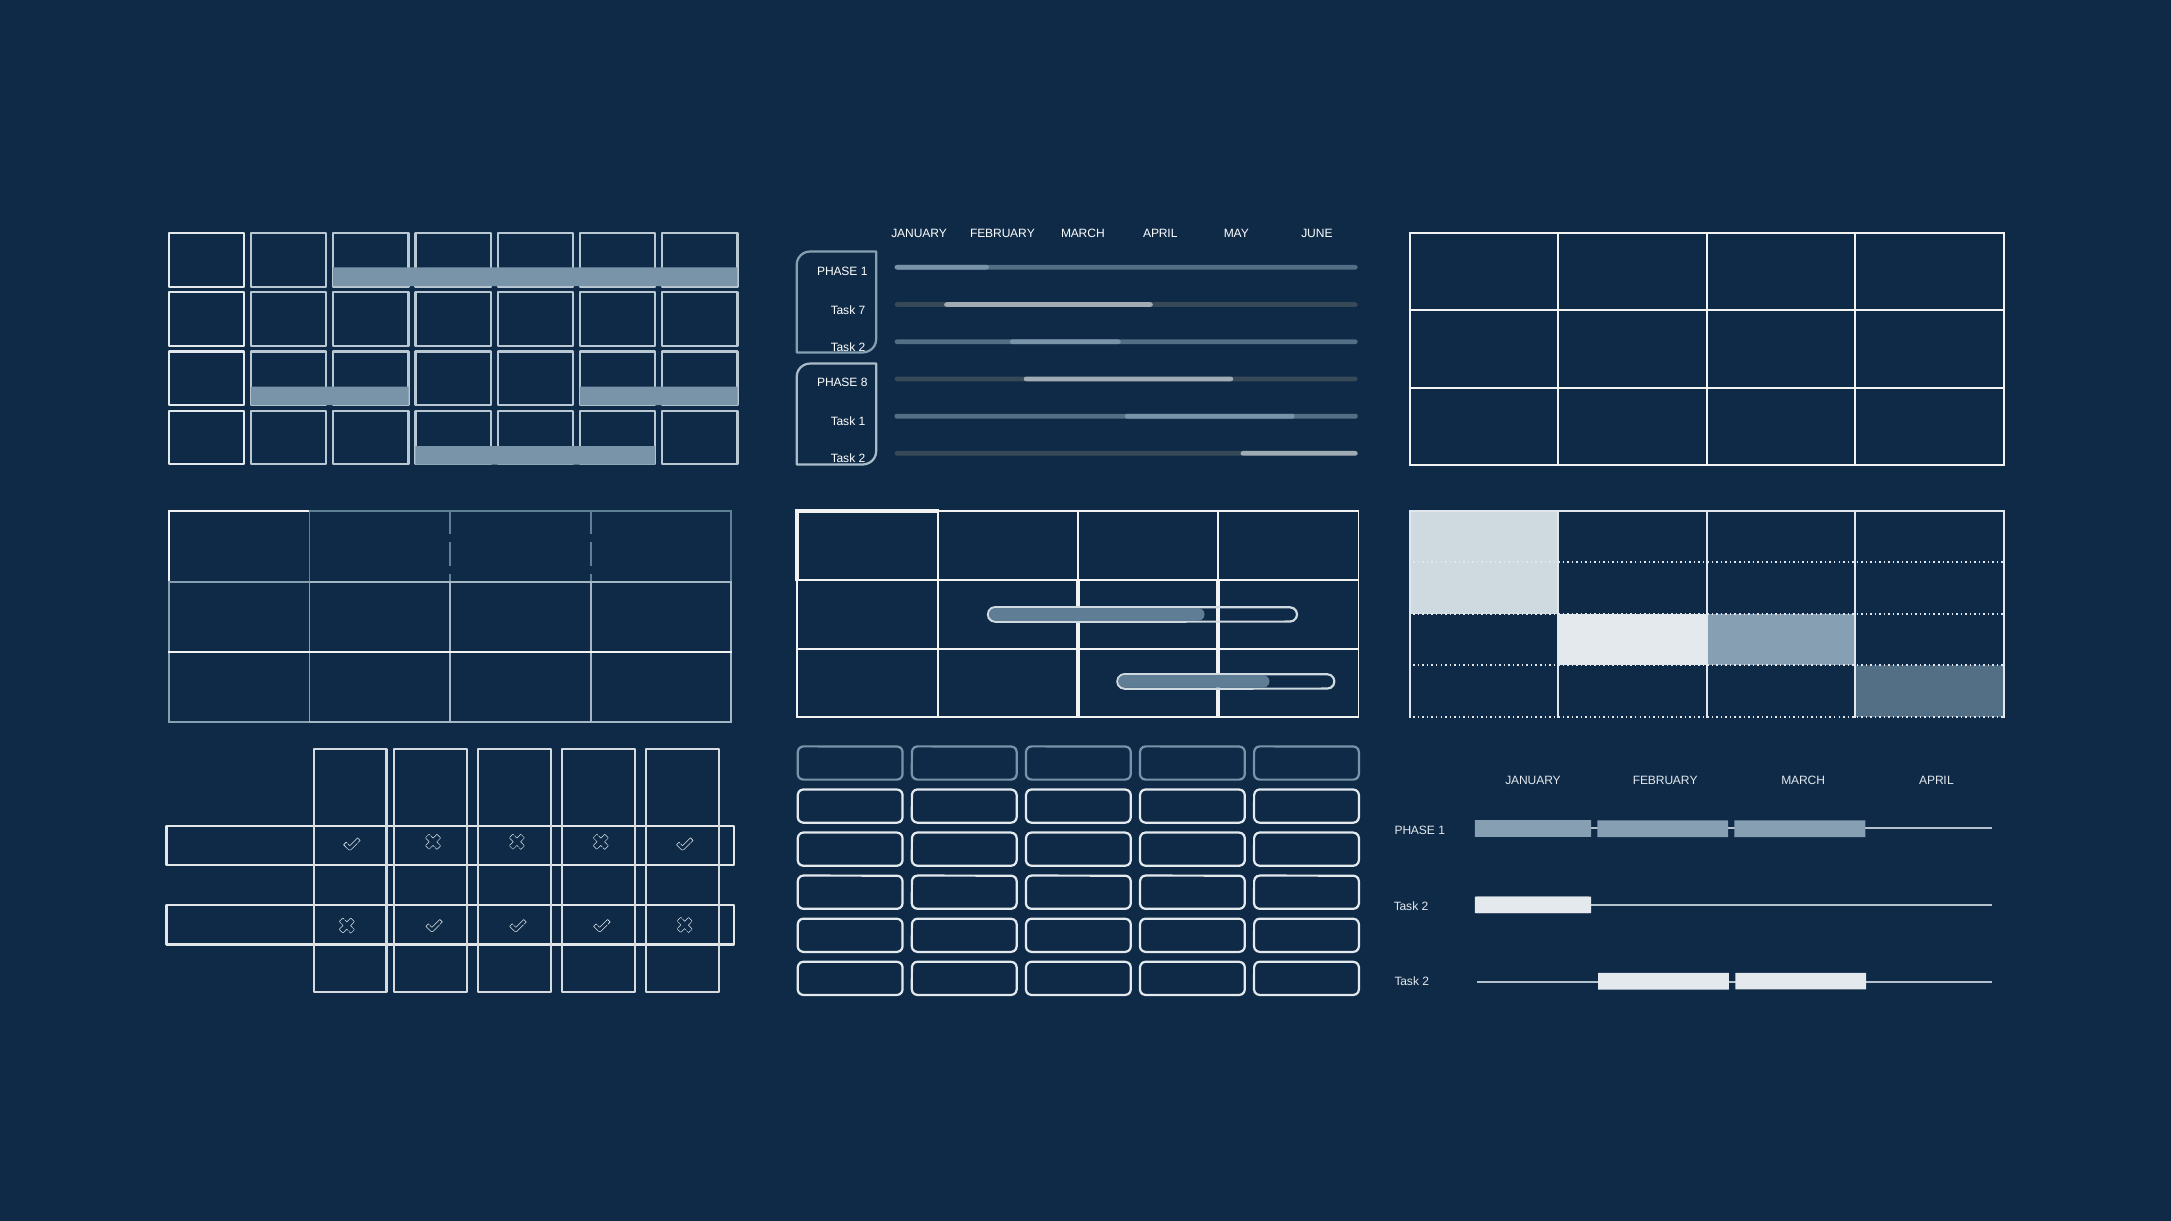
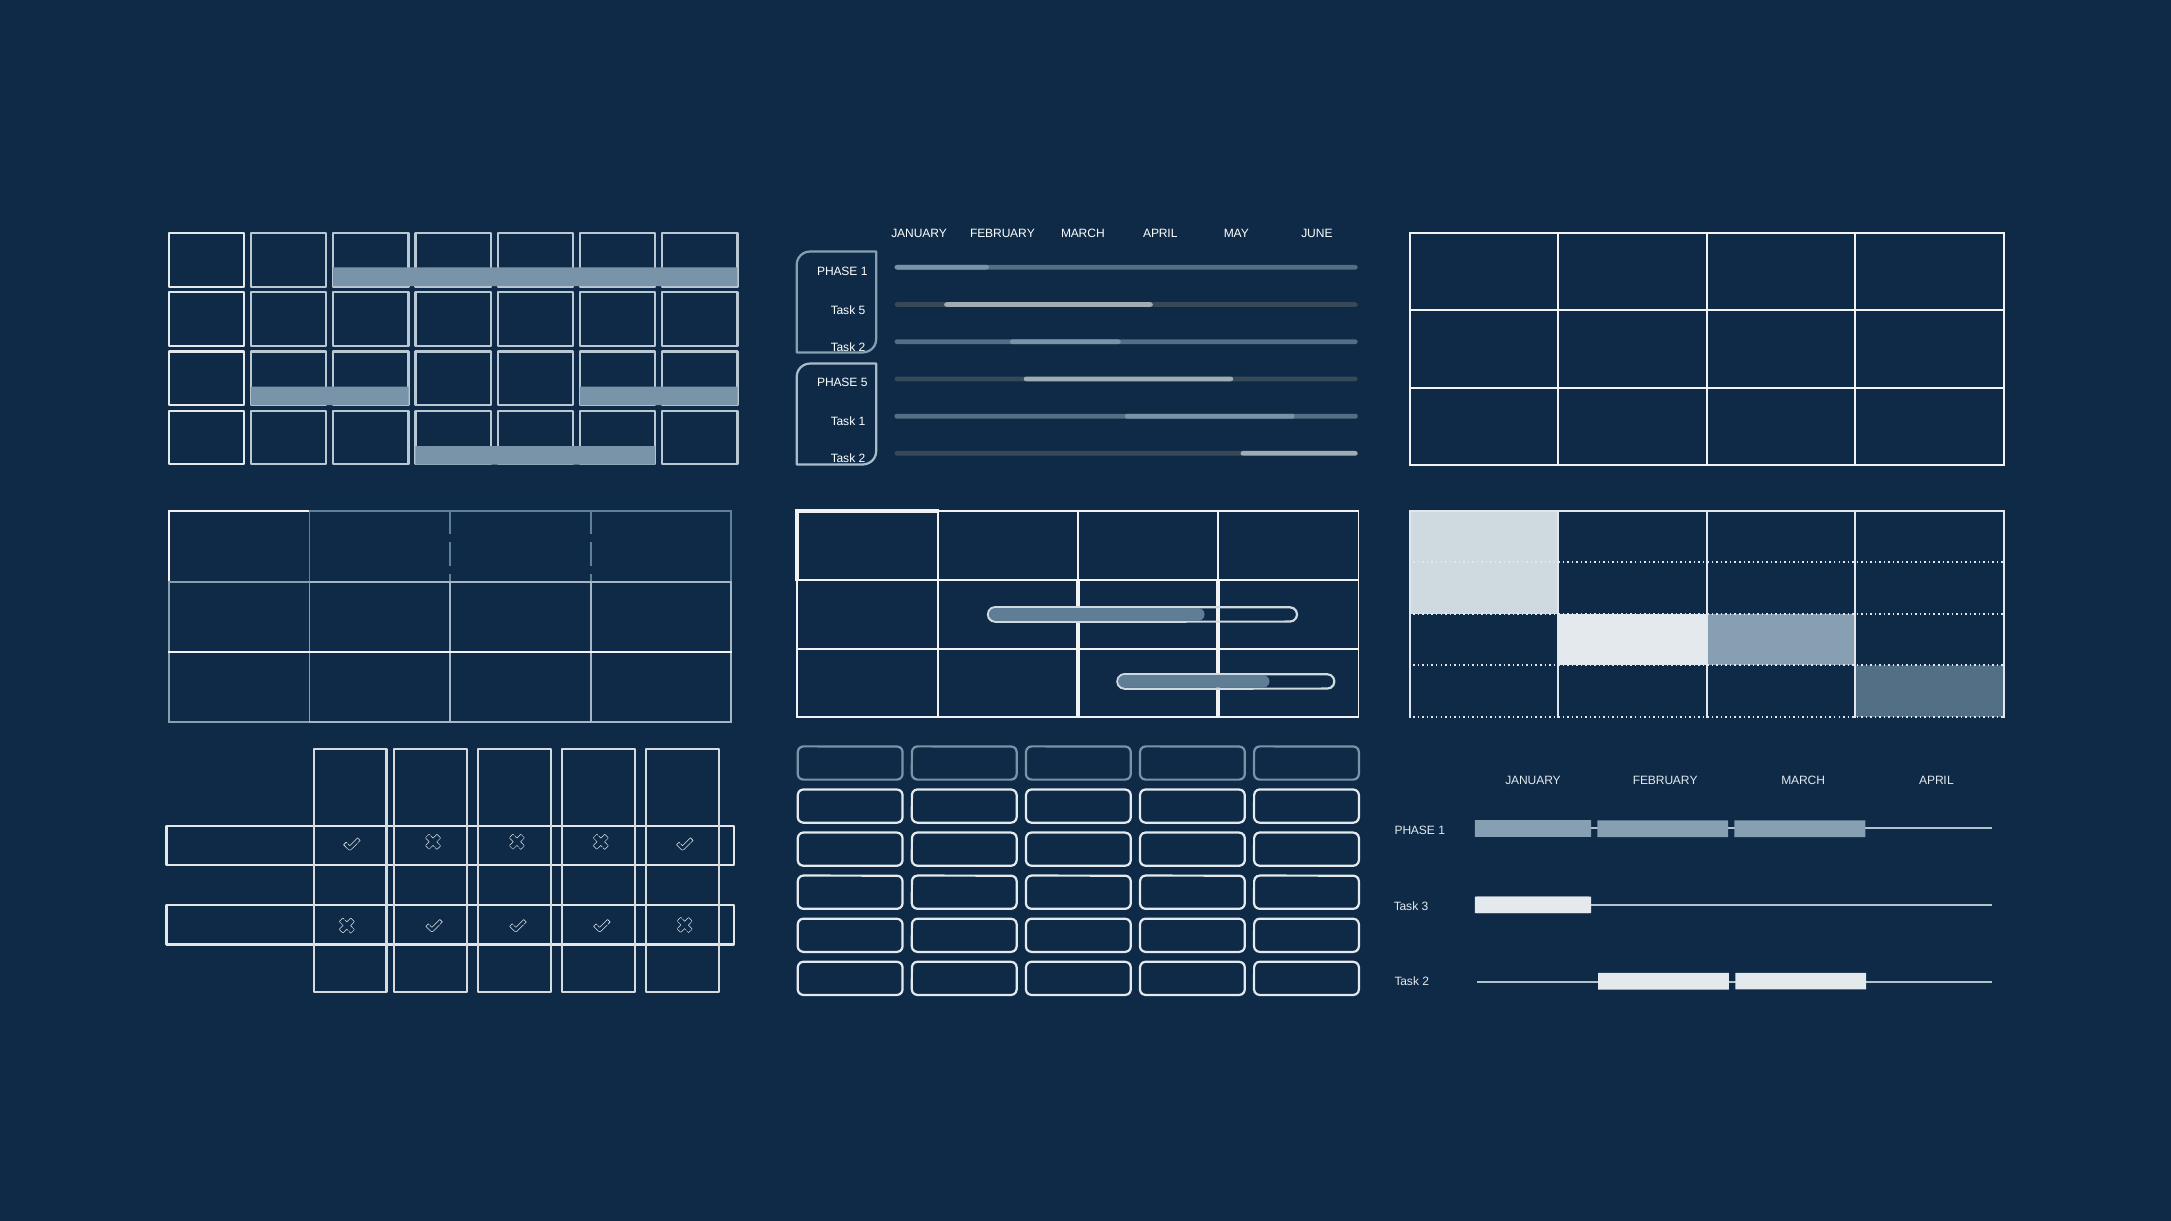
Task 7: 7 -> 5 (862, 310)
PHASE 8: 8 -> 5 (864, 382)
2: 2 -> 3 (1425, 907)
